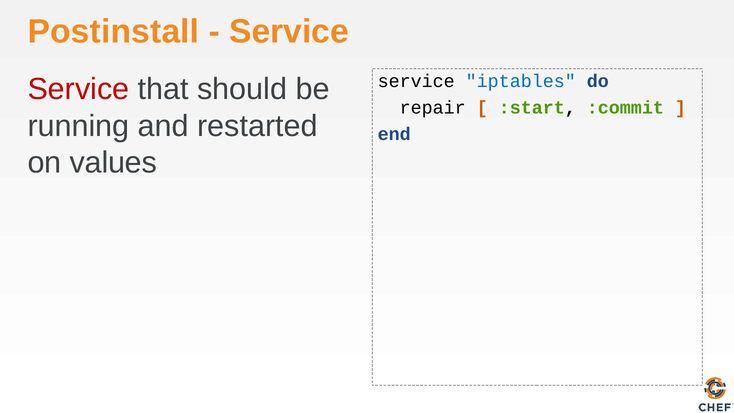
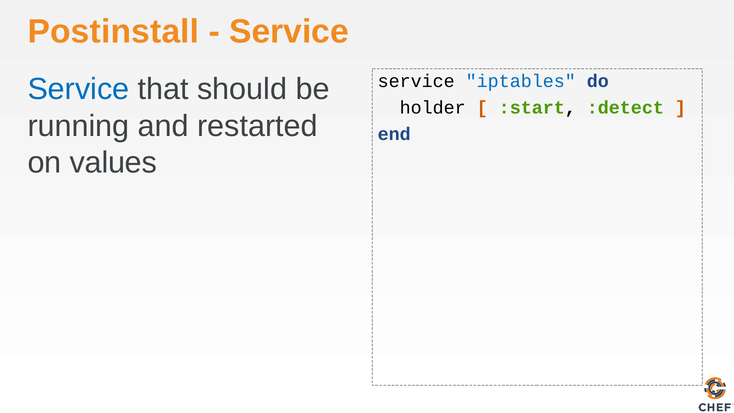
Service colour: red -> blue (78, 89)
repair: repair -> holder (433, 108)
:commit: :commit -> :detect (625, 108)
